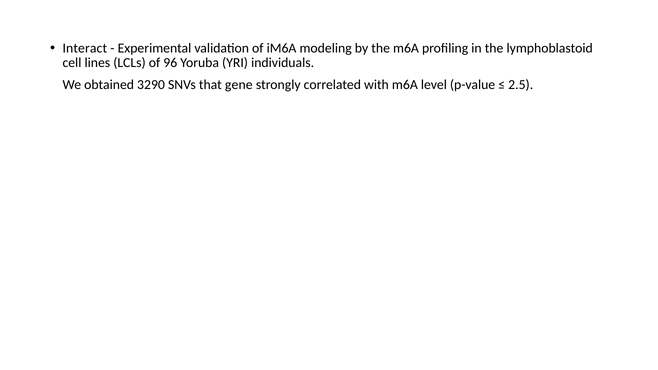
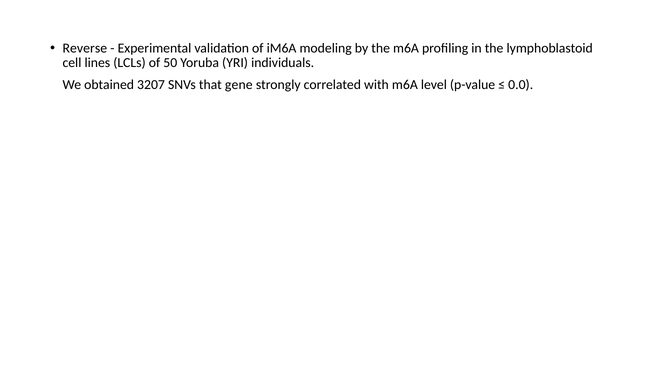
Interact: Interact -> Reverse (85, 48)
96: 96 -> 50 (170, 63)
3290: 3290 -> 3207 (151, 85)
2.5: 2.5 -> 0.0 (521, 85)
